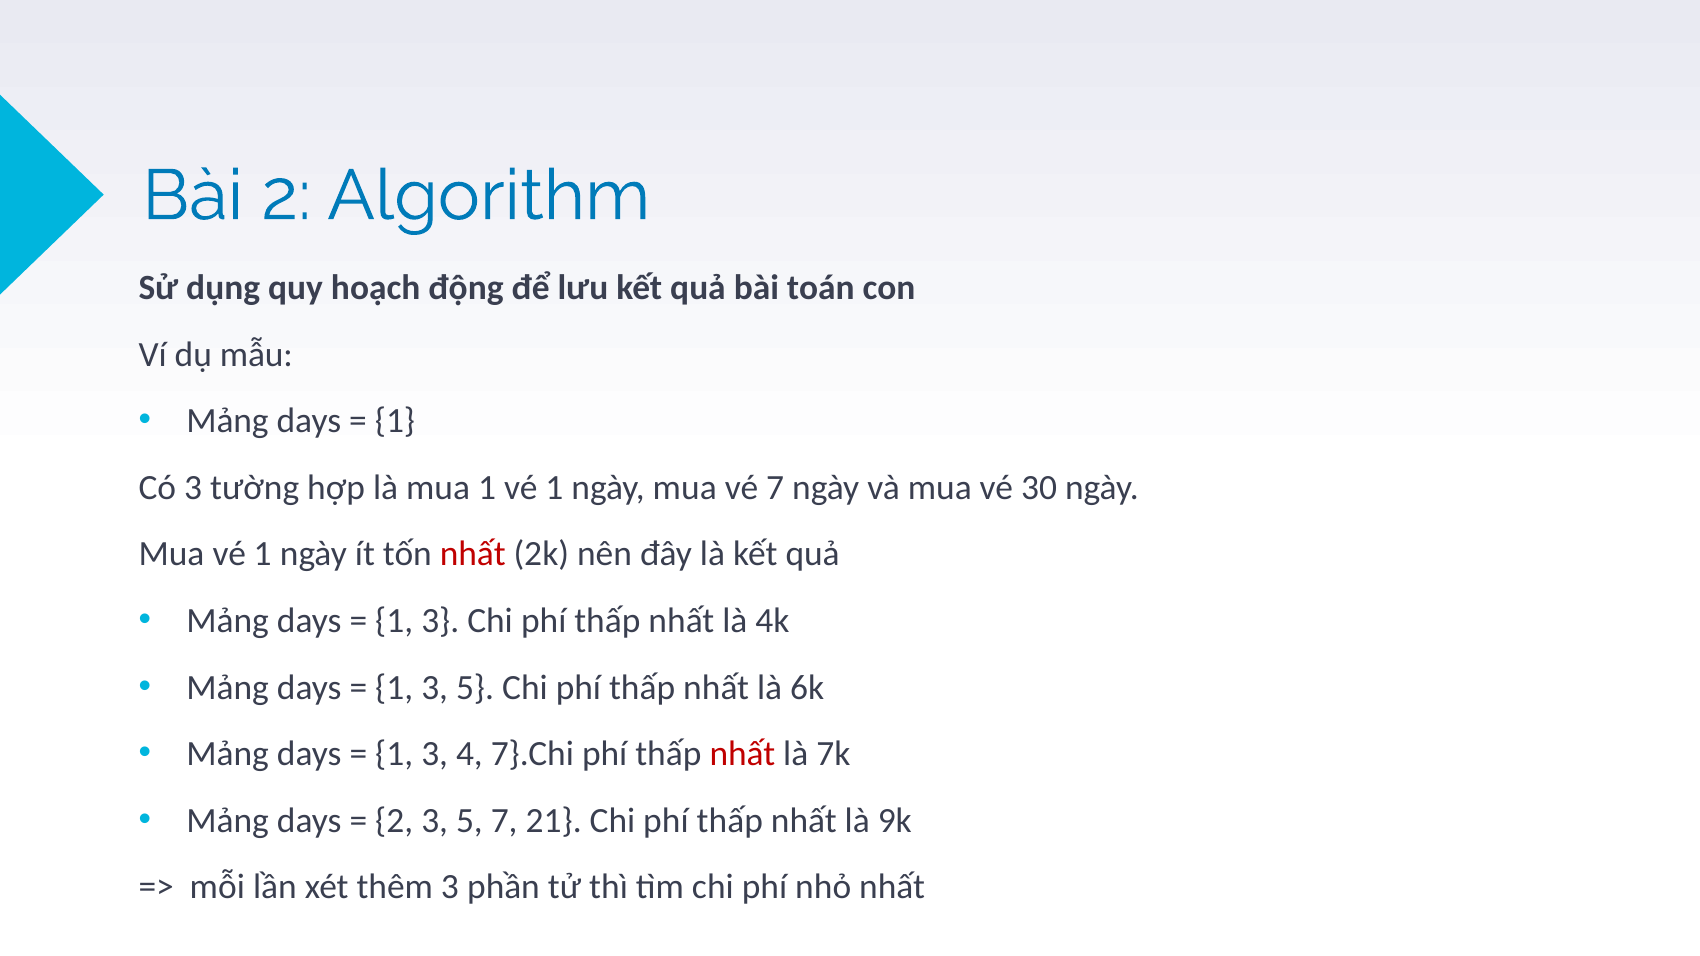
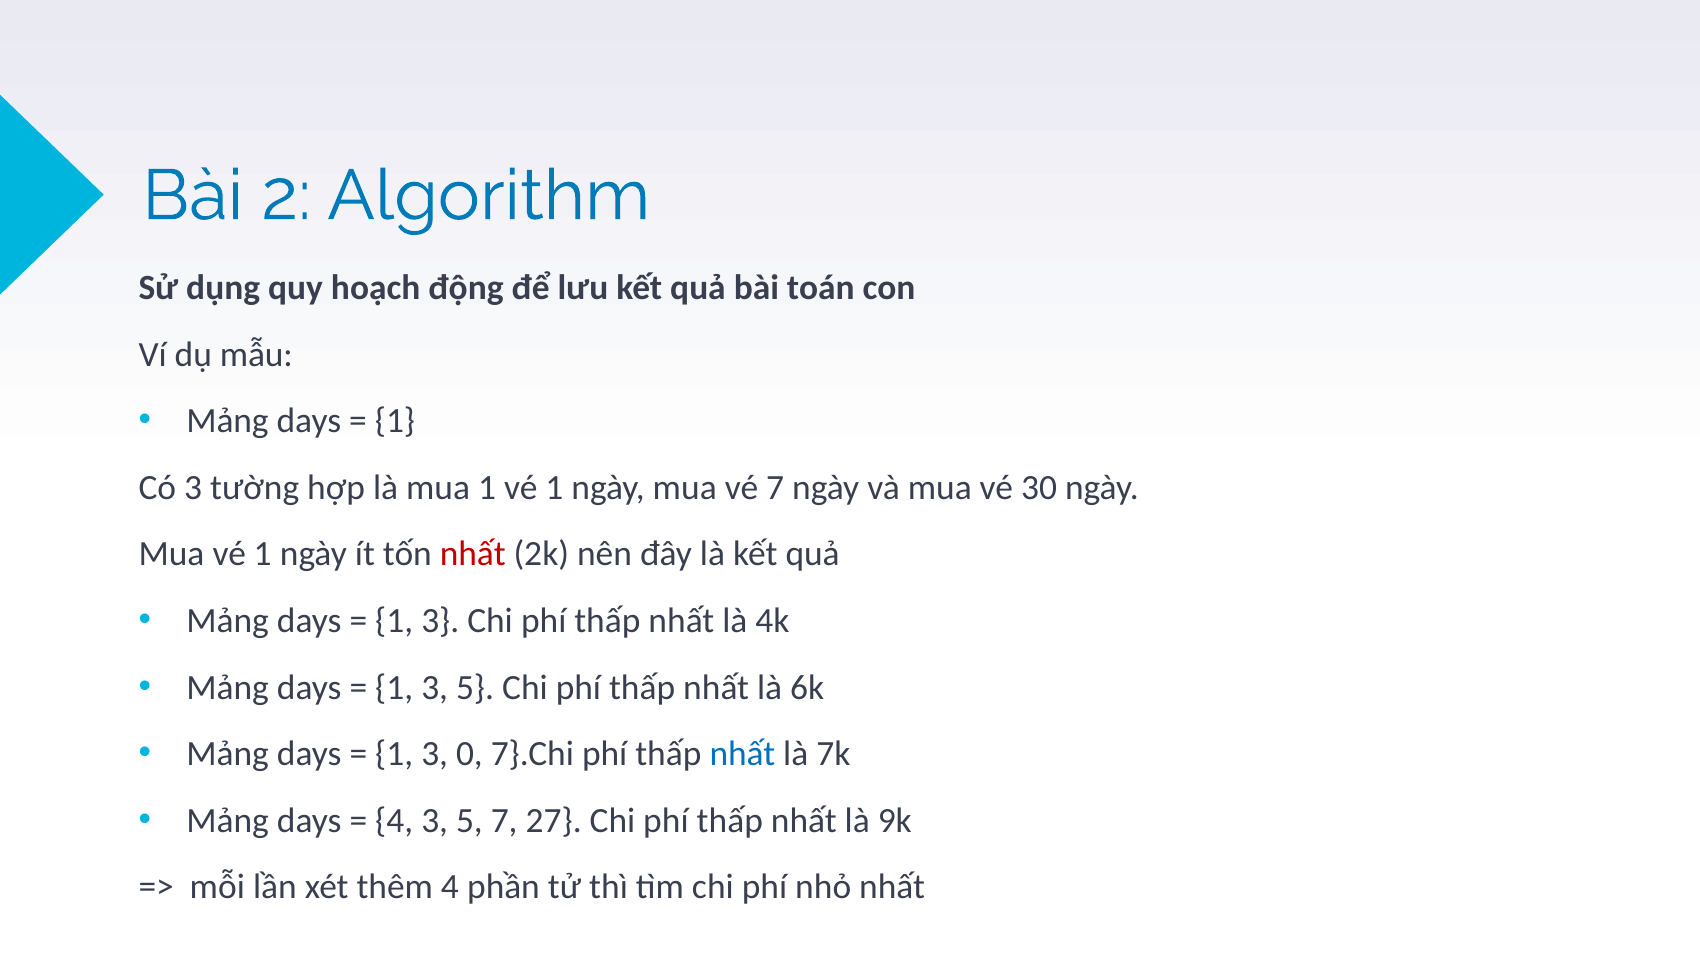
4: 4 -> 0 (469, 754)
nhất colour: red -> blue (742, 754)
2: 2 -> 4 (394, 821)
21: 21 -> 27 (554, 821)
thêm 3: 3 -> 4 (450, 887)
